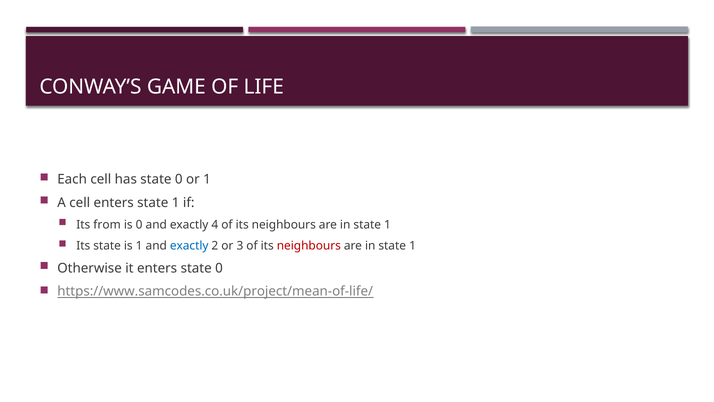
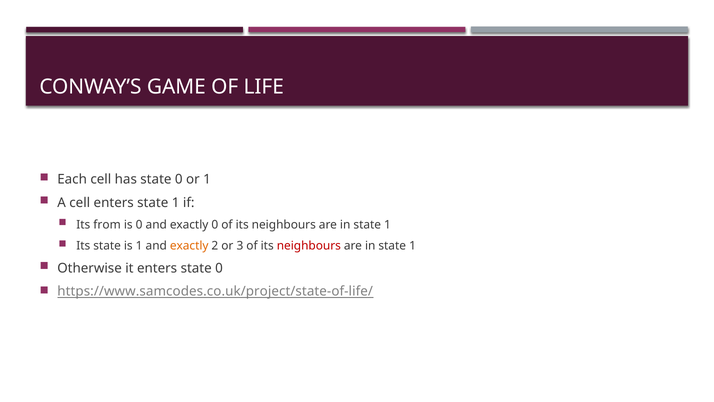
exactly 4: 4 -> 0 (215, 224)
exactly colour: blue -> orange (189, 246)
https://www.samcodes.co.uk/project/mean-of-life/: https://www.samcodes.co.uk/project/mean-of-life/ -> https://www.samcodes.co.uk/project/state-of-life/ (215, 291)
